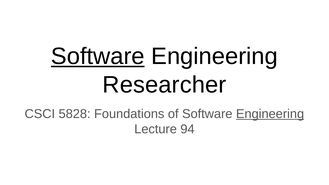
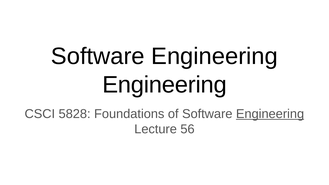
Software underline: present -> none (98, 56)
Researcher: Researcher -> Engineering (165, 85)
94: 94 -> 56 (187, 129)
